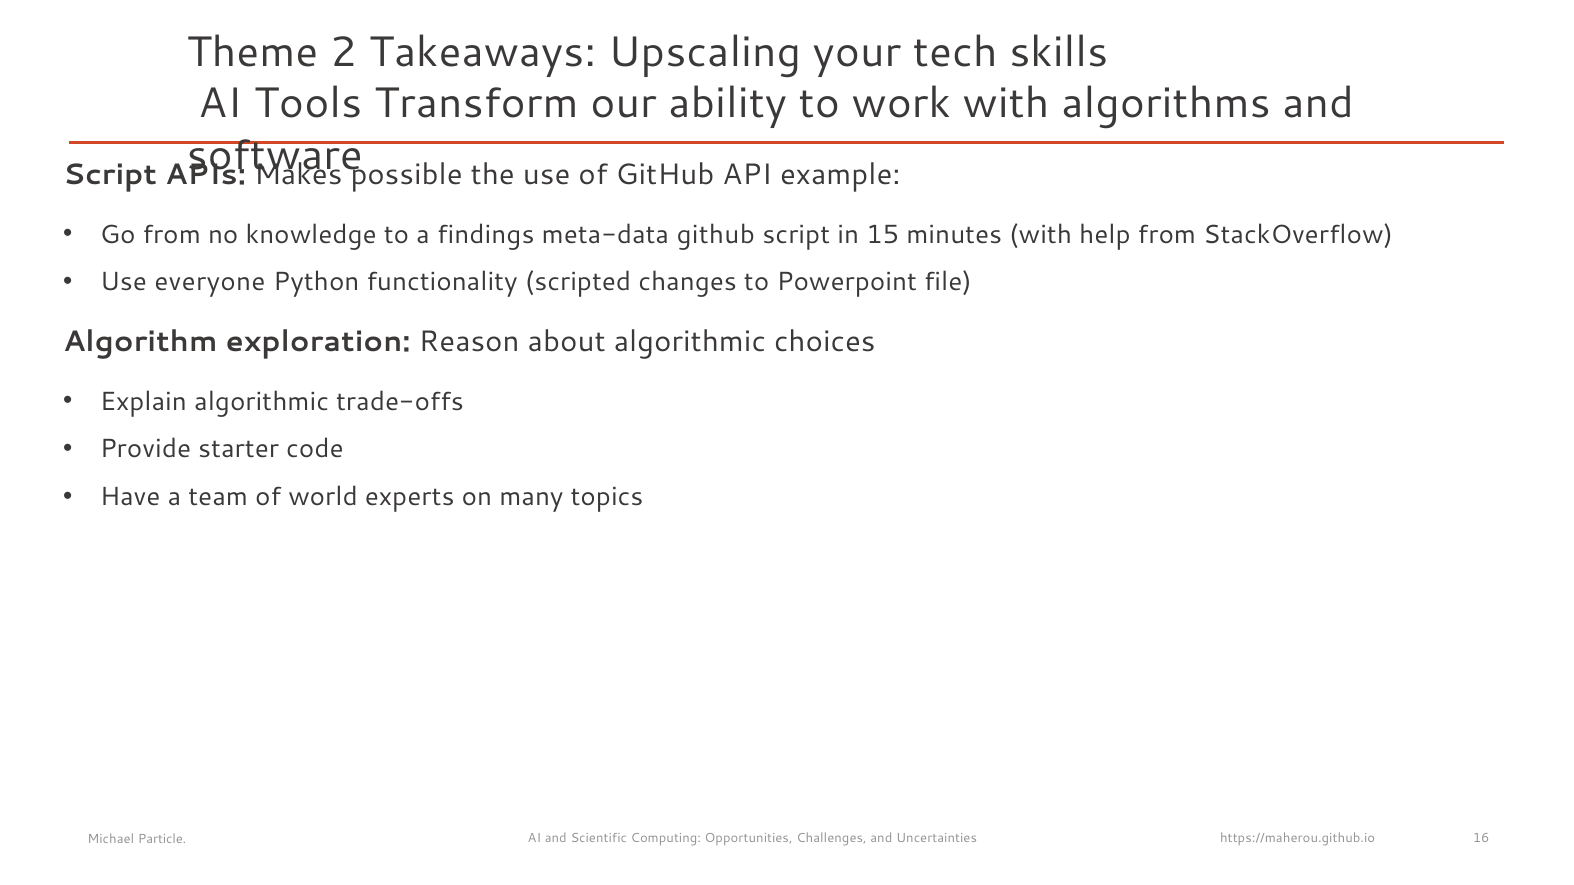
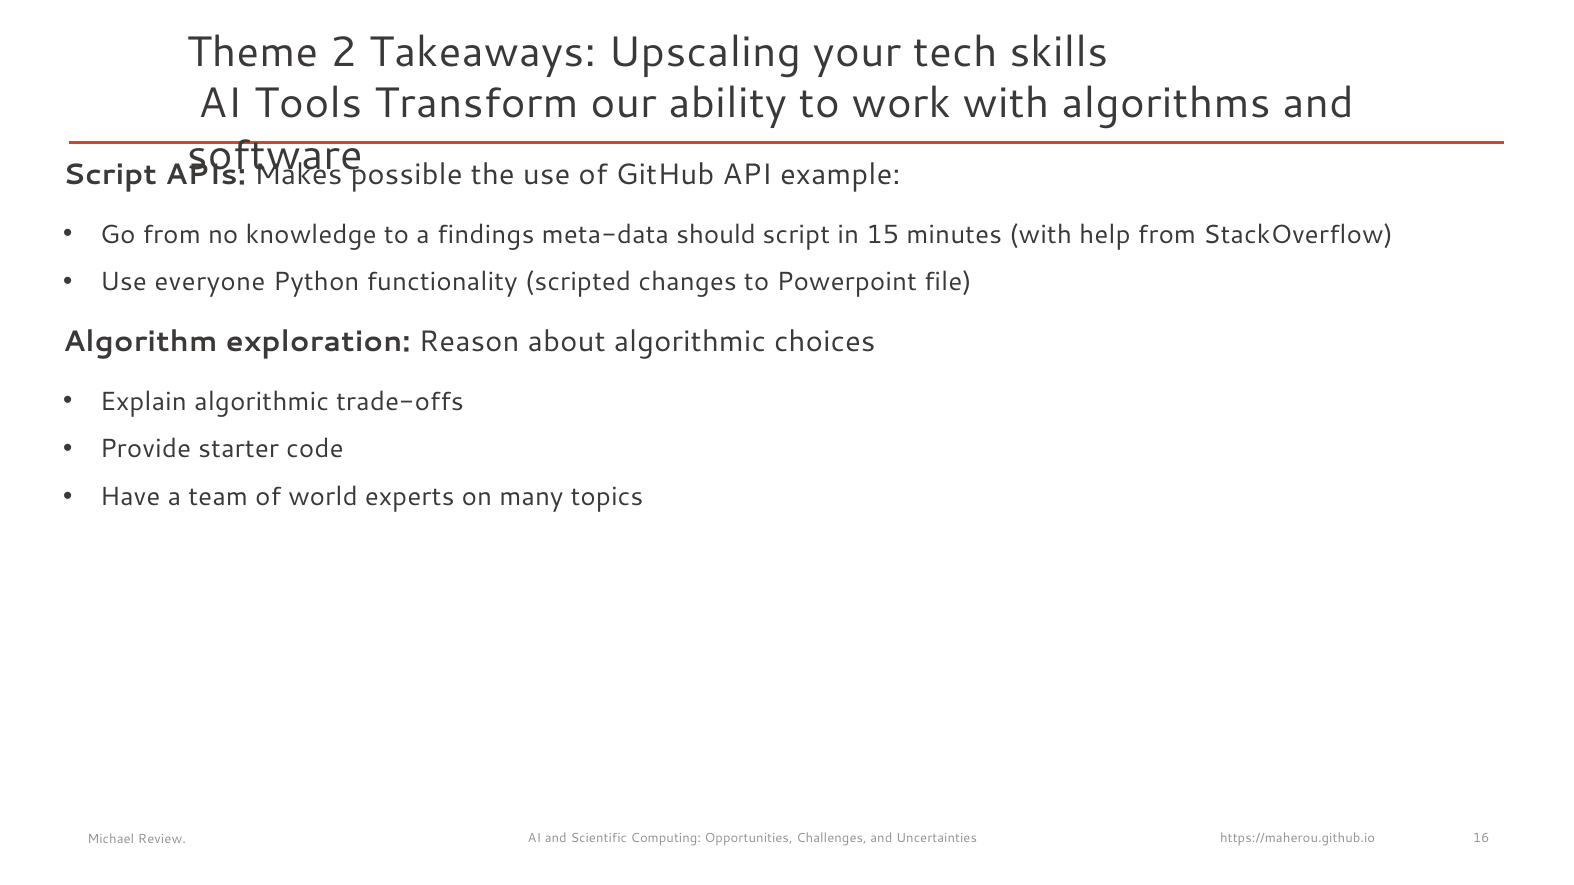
meta-data github: github -> should (716, 234)
Particle: Particle -> Review (162, 840)
